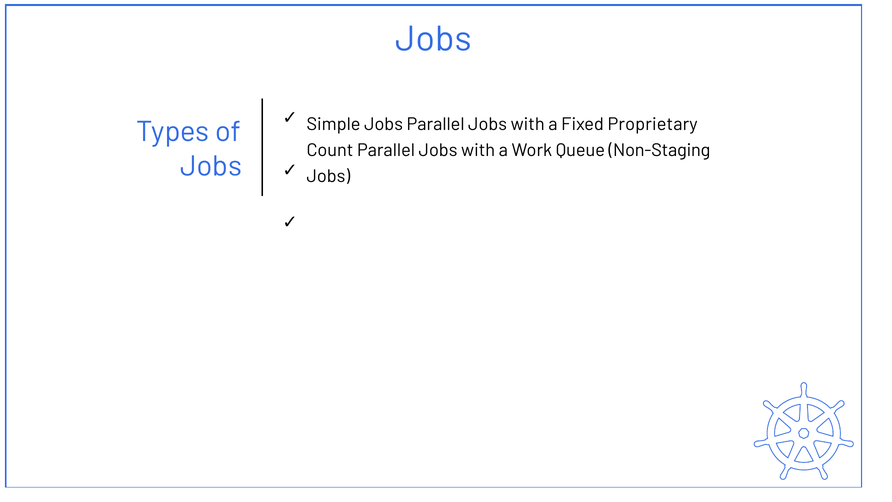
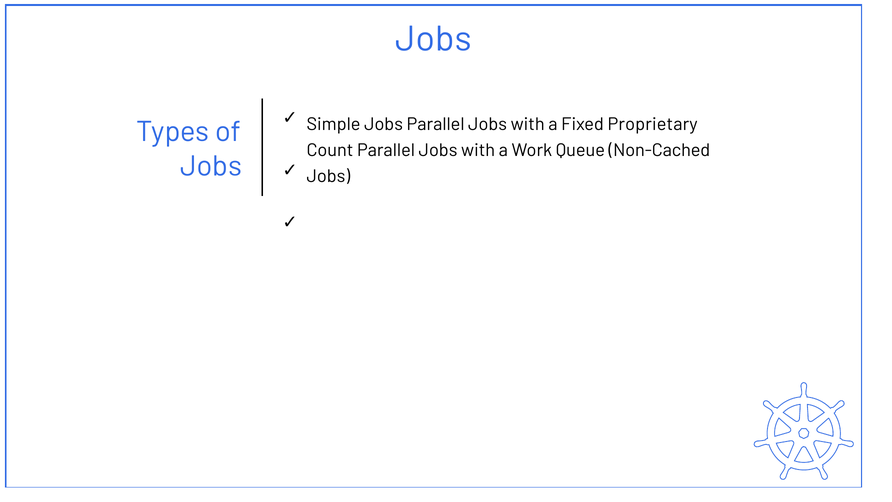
Non-Staging: Non-Staging -> Non-Cached (659, 150)
